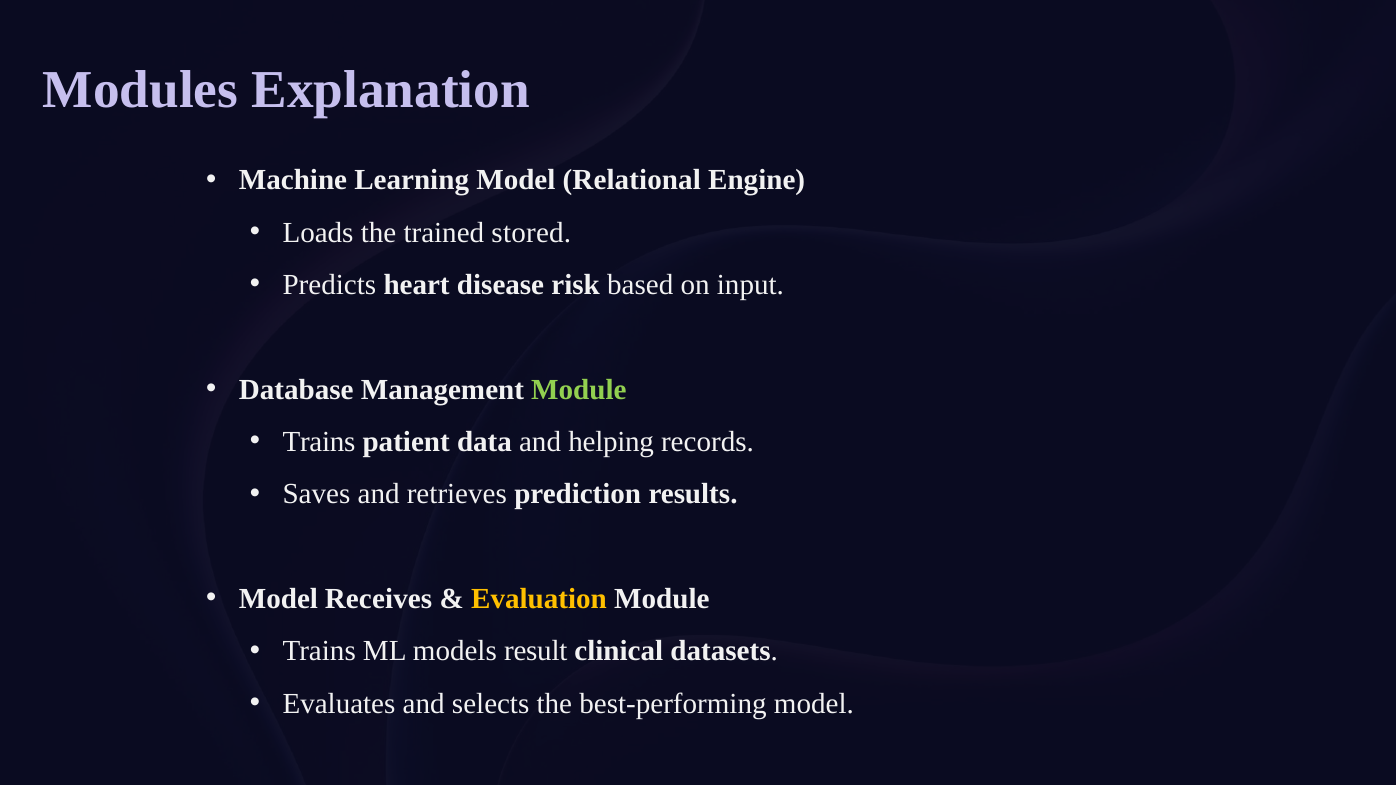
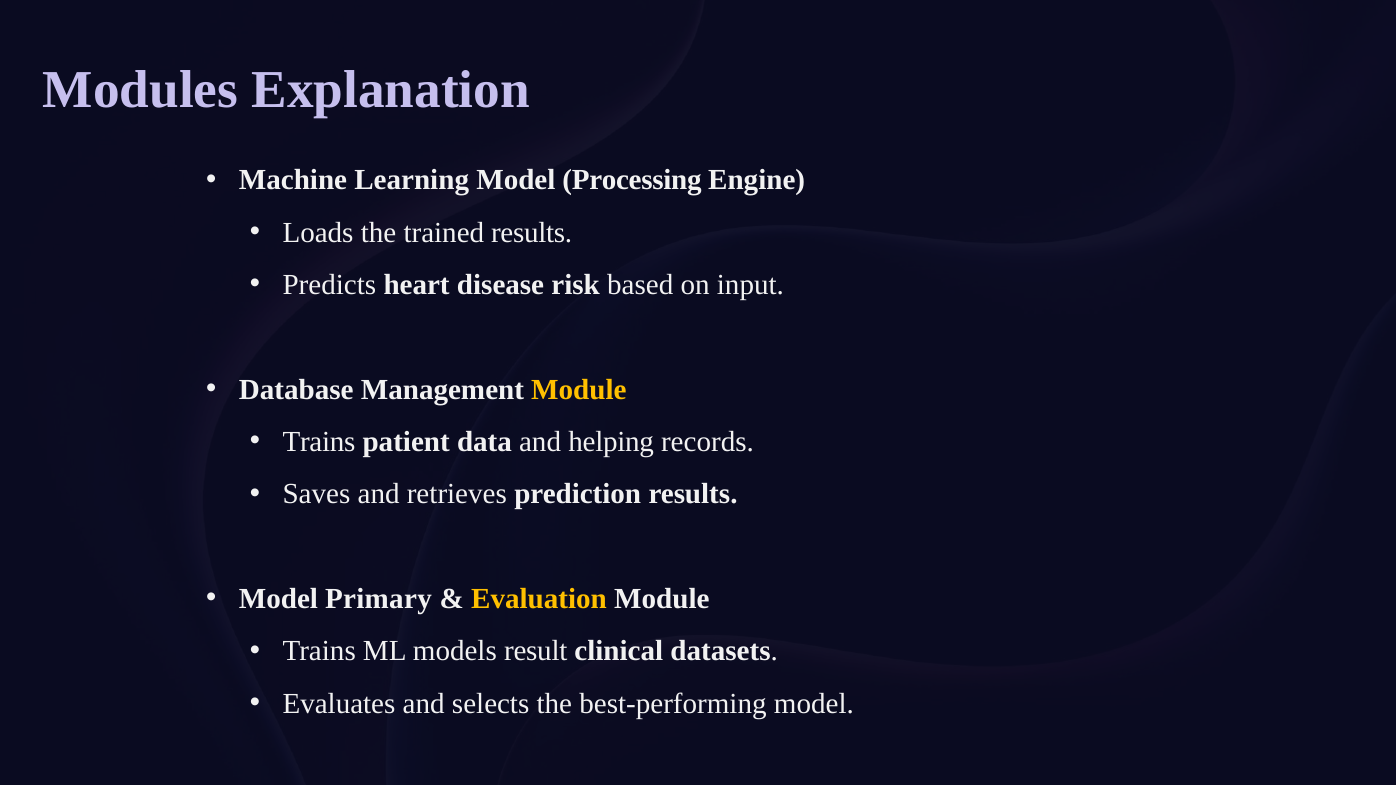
Relational: Relational -> Processing (632, 180)
trained stored: stored -> results (532, 233)
Module colour: light green -> yellow (579, 390)
Receives: Receives -> Primary (378, 599)
